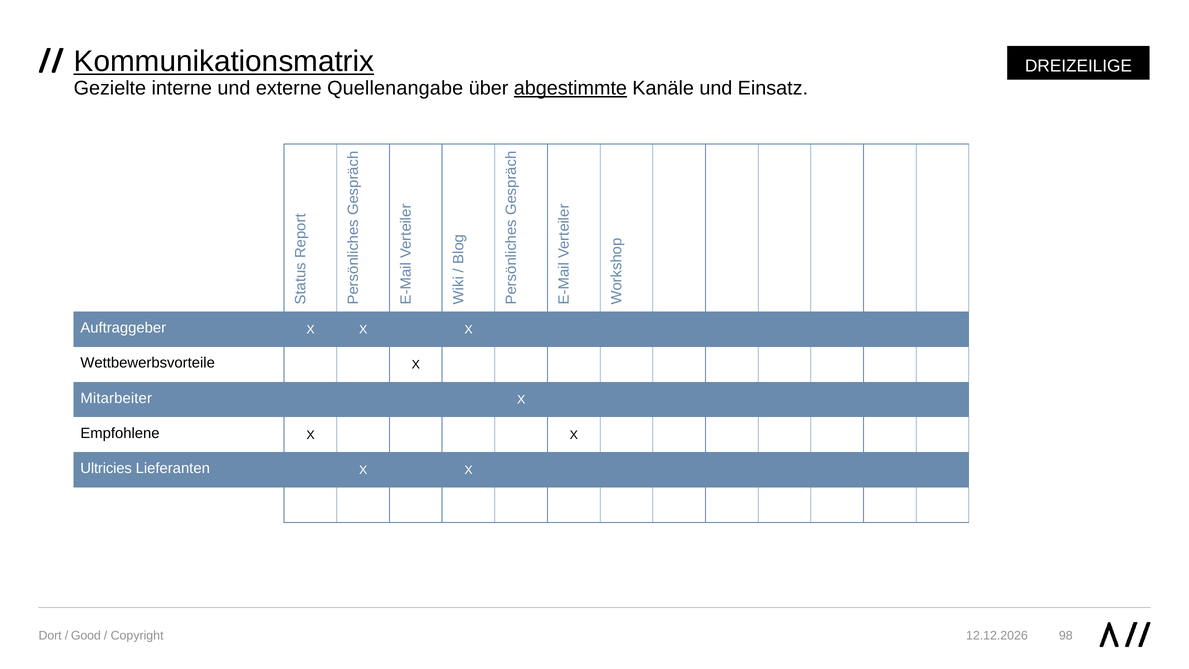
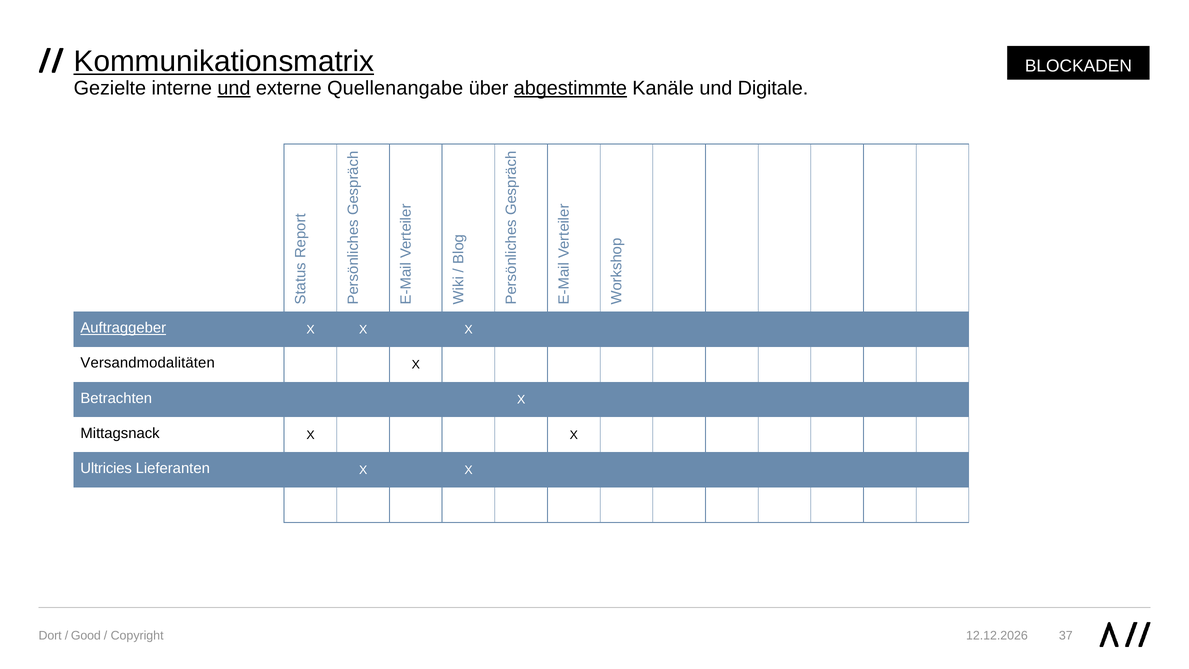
DREIZEILIGE: DREIZEILIGE -> BLOCKADEN (1078, 66)
und underline: none -> present (234, 88)
Einsatz: Einsatz -> Digitale (773, 88)
Auftraggeber underline: none -> present (123, 328)
Wettbewerbsvorteile: Wettbewerbsvorteile -> Versandmodalitäten (148, 363)
Mitarbeiter: Mitarbeiter -> Betrachten (116, 398)
Empfohlene: Empfohlene -> Mittagsnack (120, 433)
98: 98 -> 37 (1066, 636)
